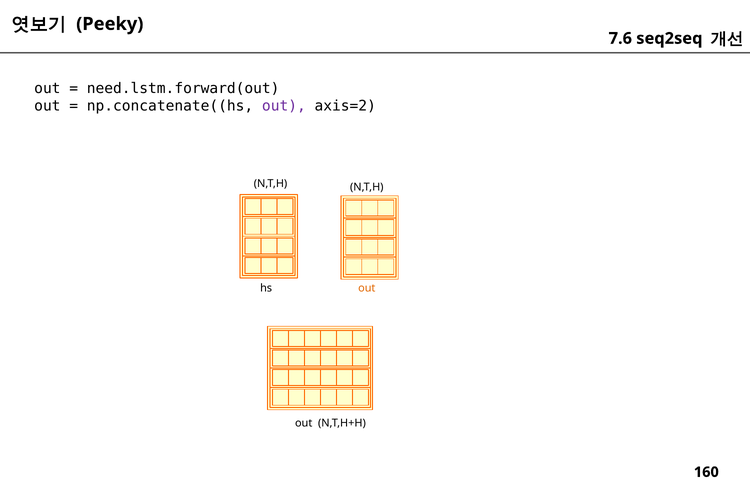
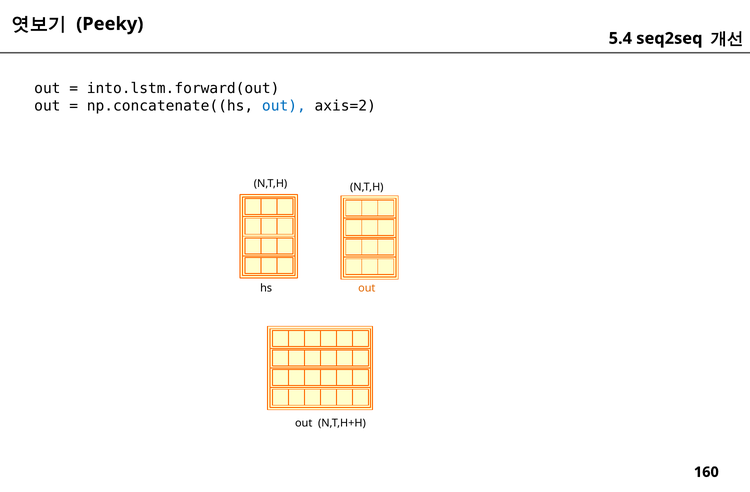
7.6: 7.6 -> 5.4 (620, 38)
need.lstm.forward(out: need.lstm.forward(out -> into.lstm.forward(out (183, 88)
out colour: purple -> blue (284, 106)
